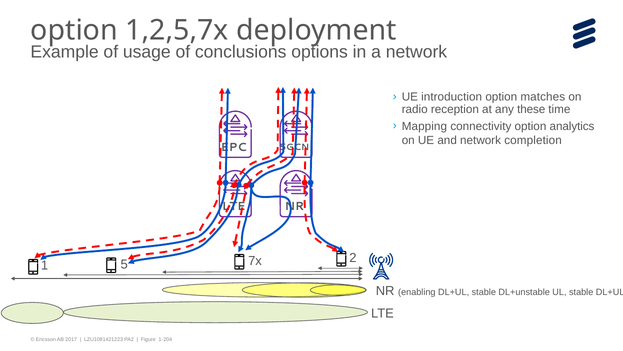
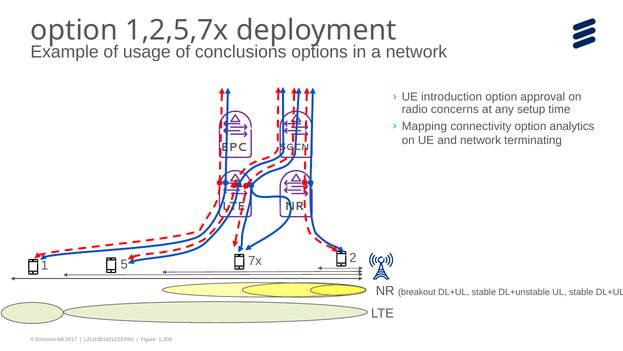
matches: matches -> approval (543, 97)
reception: reception -> concerns (455, 109)
these: these -> setup (531, 109)
completion: completion -> terminating (533, 140)
enabling: enabling -> breakout (417, 292)
